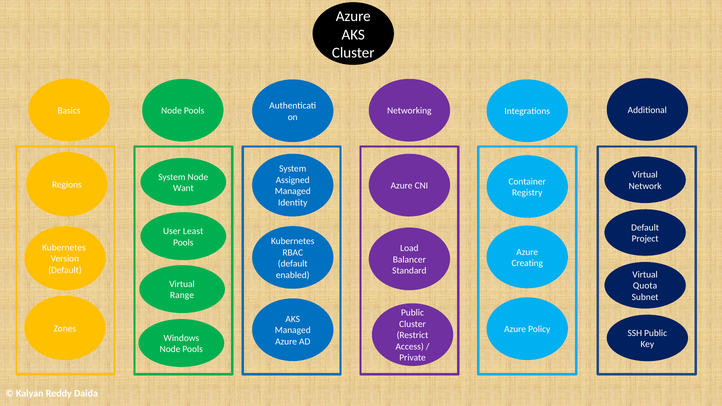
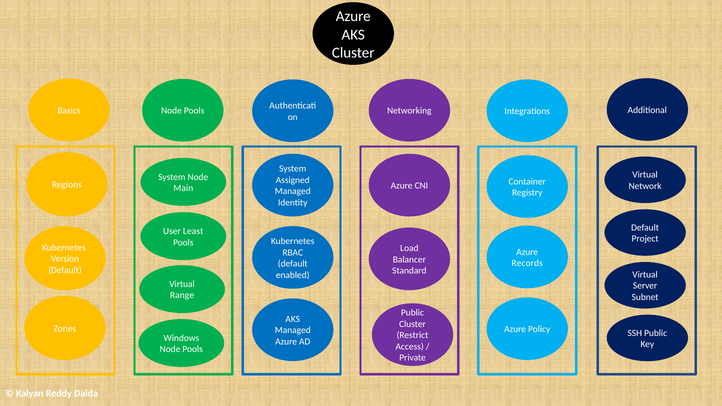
Want: Want -> Main (183, 188)
Creating: Creating -> Records (527, 263)
Quota: Quota -> Server (645, 286)
